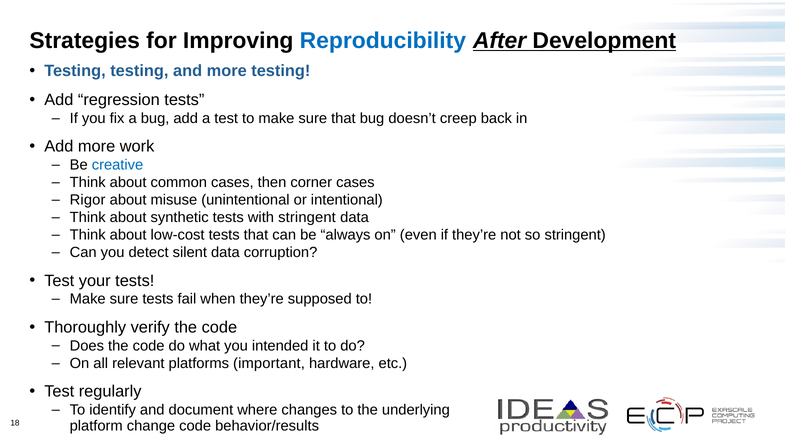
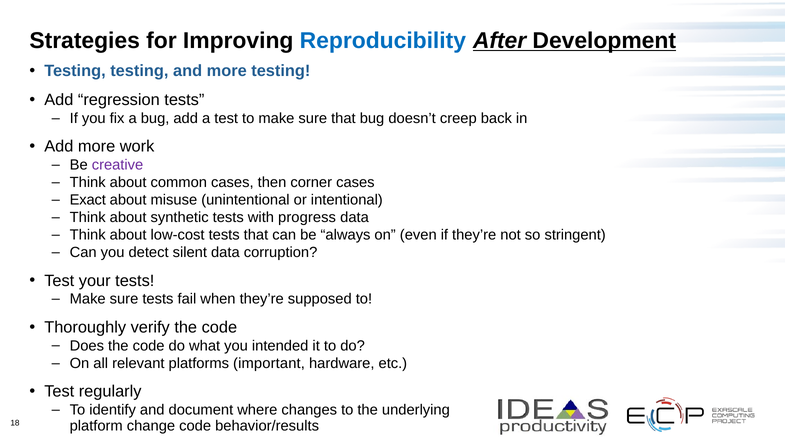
creative colour: blue -> purple (117, 165)
Rigor: Rigor -> Exact (88, 200)
with stringent: stringent -> progress (307, 218)
